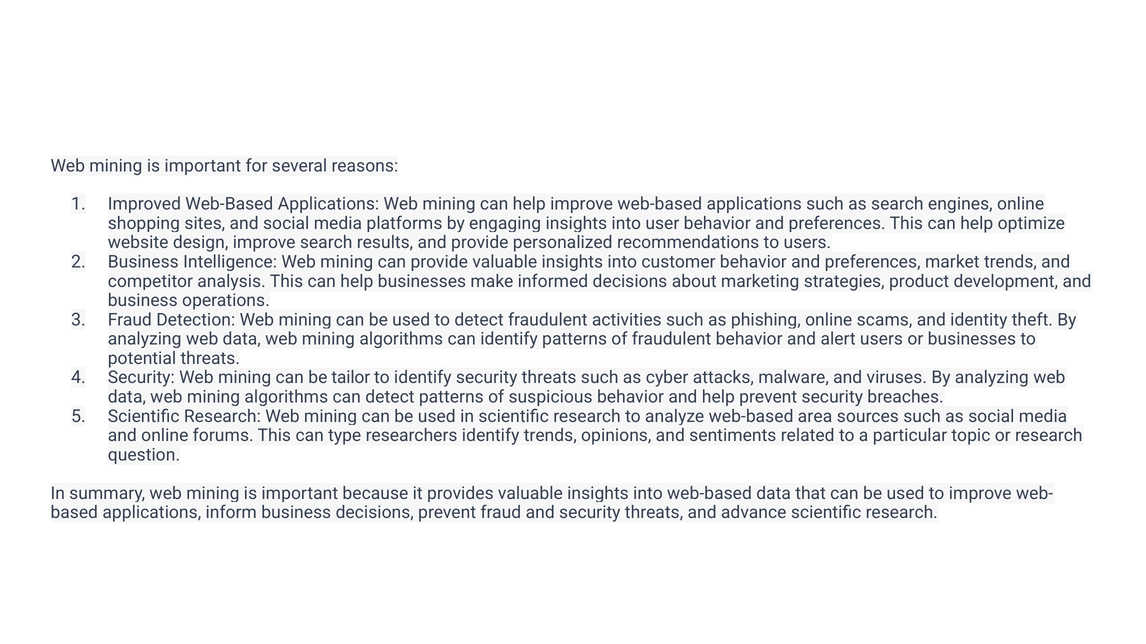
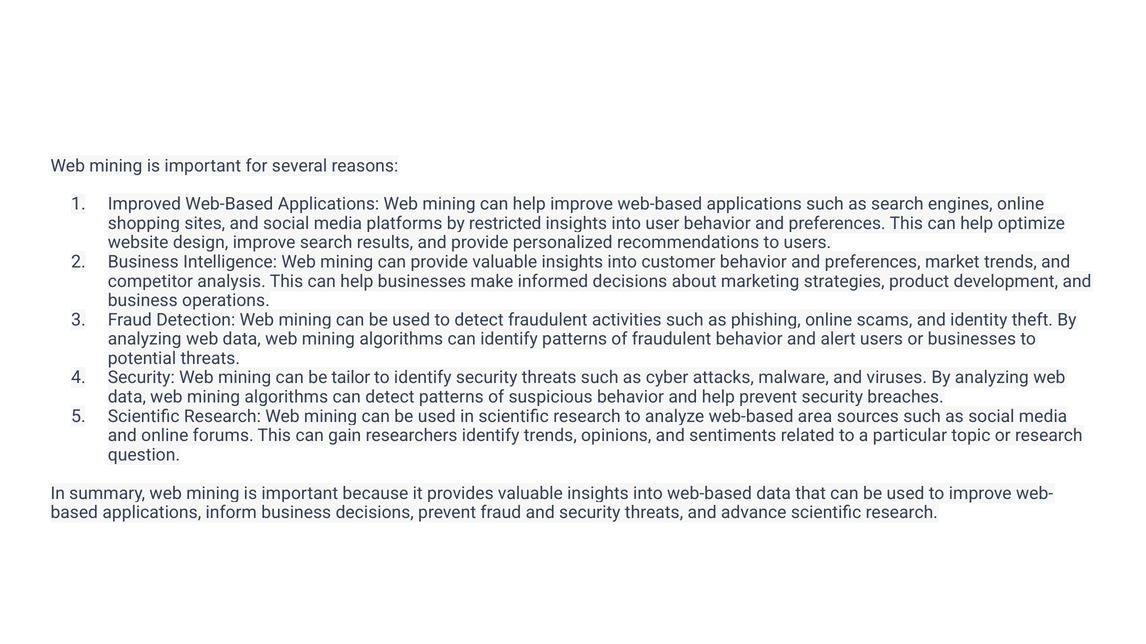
engaging: engaging -> restricted (505, 224)
type: type -> gain (345, 436)
